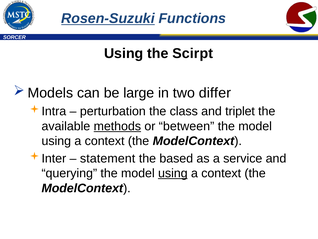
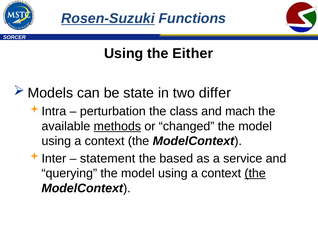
Scirpt: Scirpt -> Either (193, 53)
large: large -> state (139, 93)
triplet: triplet -> mach (240, 111)
between: between -> changed (187, 126)
using underline: present -> none (173, 173)
the underline: none -> present (255, 173)
